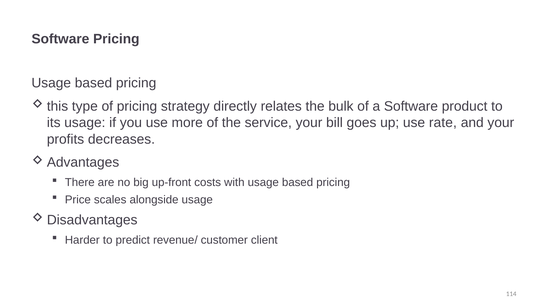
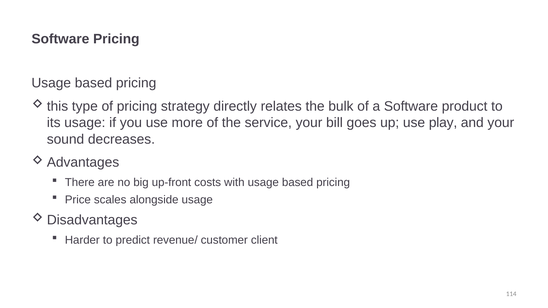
rate: rate -> play (443, 123)
profits: profits -> sound (66, 139)
